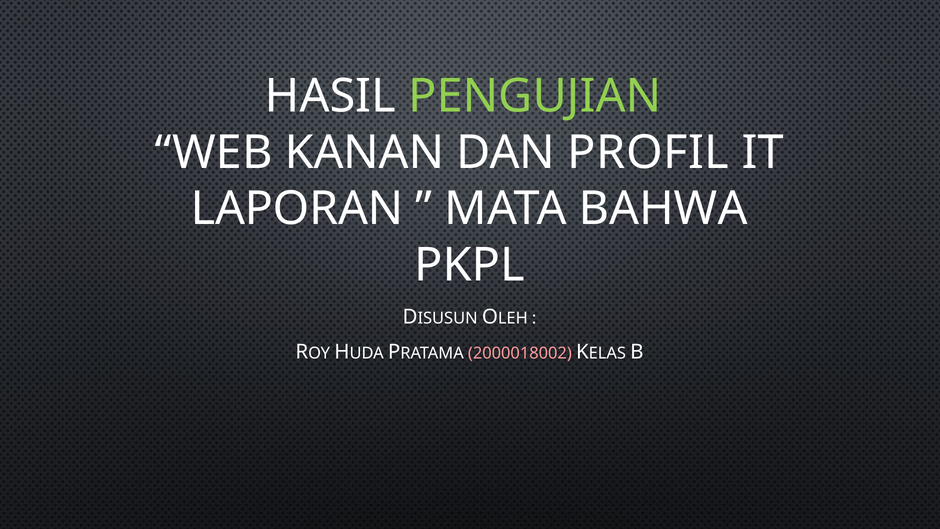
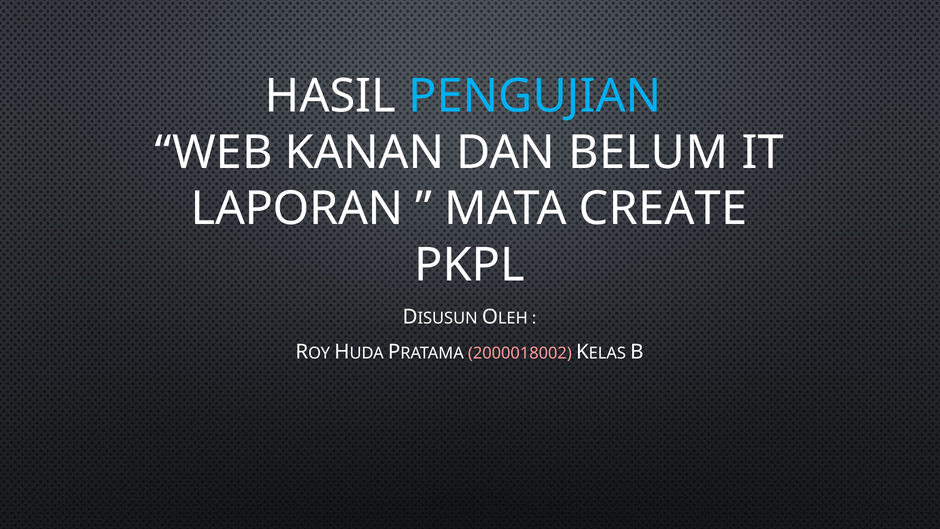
PENGUJIAN colour: light green -> light blue (535, 96)
PROFIL: PROFIL -> BELUM (648, 152)
BAHWA: BAHWA -> CREATE (663, 209)
